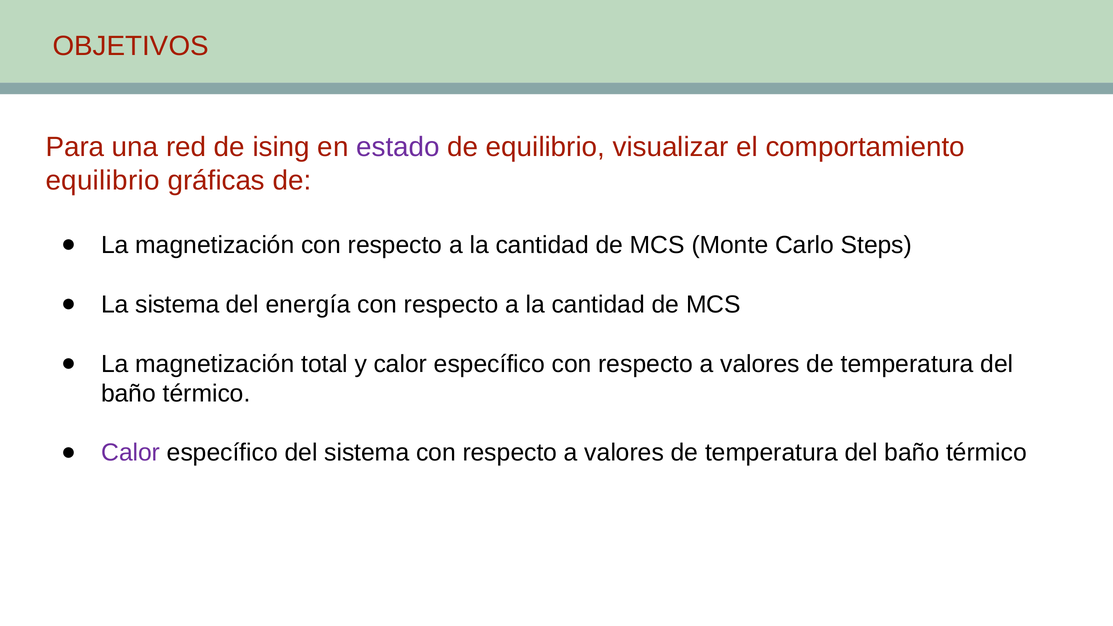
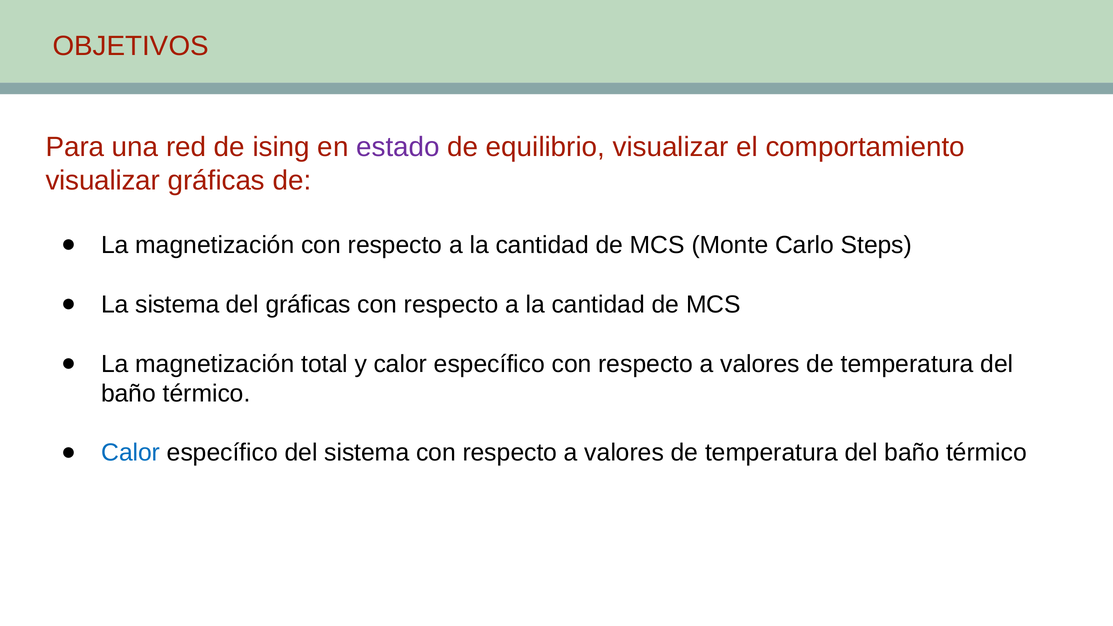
equilibrio: equilibrio -> visualizar (103, 181)
del energía: energía -> gráficas (308, 305)
Calor colour: purple -> blue (131, 453)
